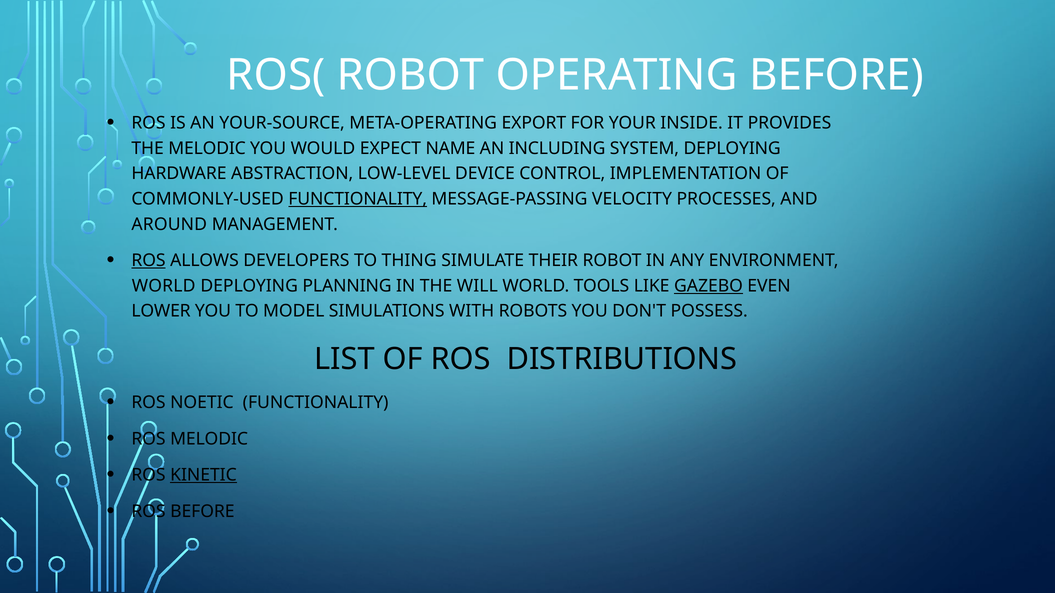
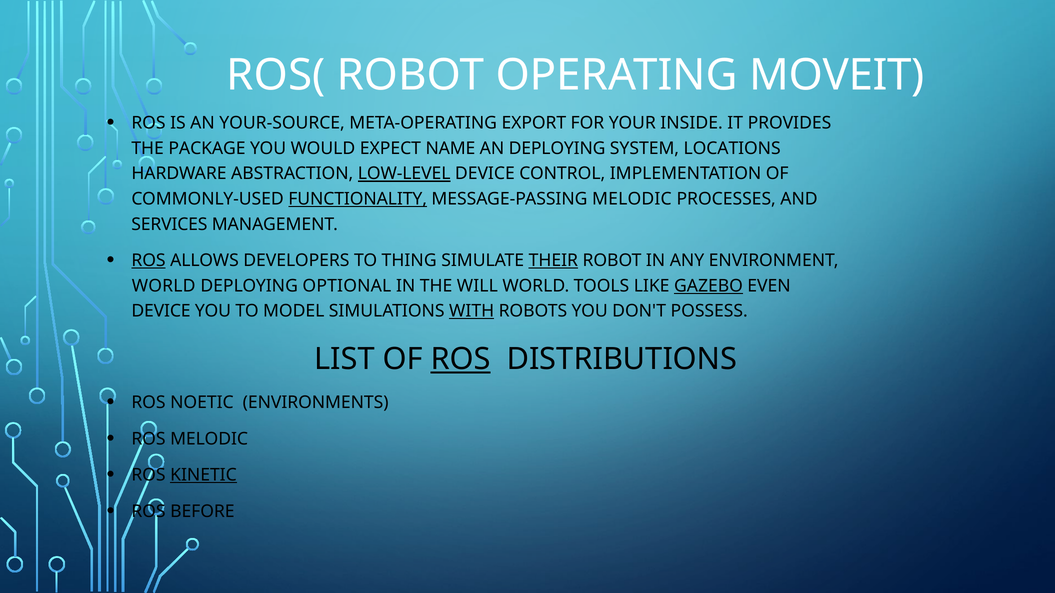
OPERATING BEFORE: BEFORE -> MOVEIT (837, 75)
THE MELODIC: MELODIC -> PACKAGE (207, 149)
AN INCLUDING: INCLUDING -> DEPLOYING (557, 149)
SYSTEM DEPLOYING: DEPLOYING -> LOCATIONS (732, 149)
LOW-LEVEL underline: none -> present (404, 174)
MESSAGE-PASSING VELOCITY: VELOCITY -> MELODIC (632, 199)
AROUND: AROUND -> SERVICES (169, 224)
THEIR underline: none -> present (553, 261)
PLANNING: PLANNING -> OPTIONAL (347, 286)
LOWER: LOWER -> DEVICE (161, 311)
WITH underline: none -> present (472, 311)
ROS underline: none -> present (461, 360)
NOETIC FUNCTIONALITY: FUNCTIONALITY -> ENVIRONMENTS (316, 403)
